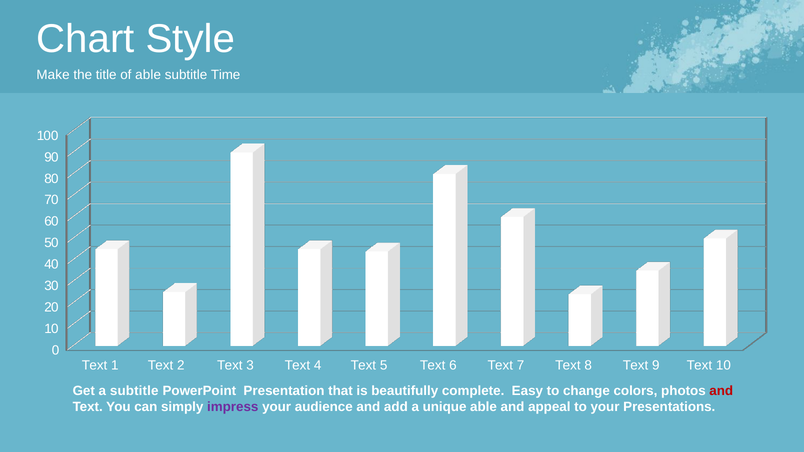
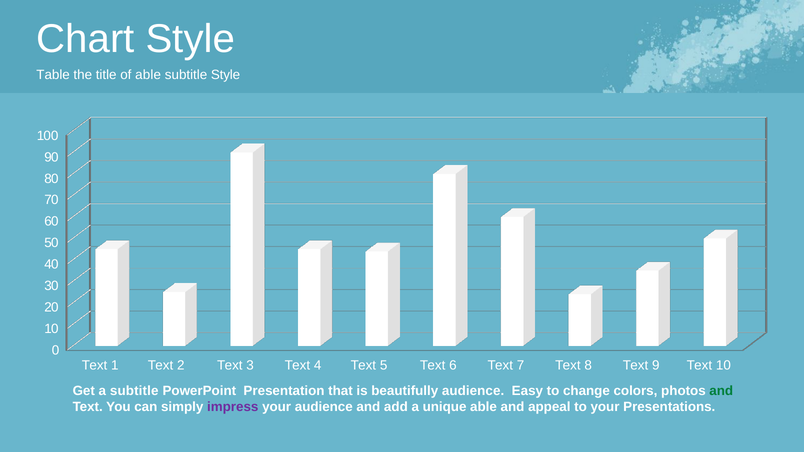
Make: Make -> Table (53, 75)
subtitle Time: Time -> Style (226, 75)
beautifully complete: complete -> audience (473, 391)
and colour: red -> green (721, 391)
